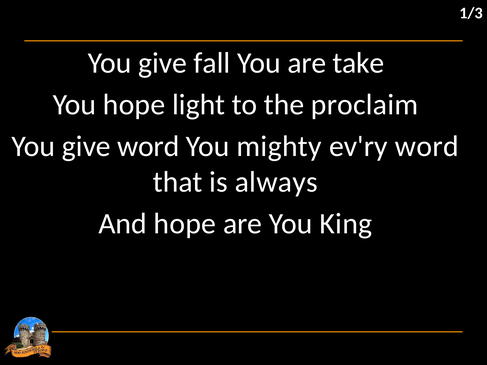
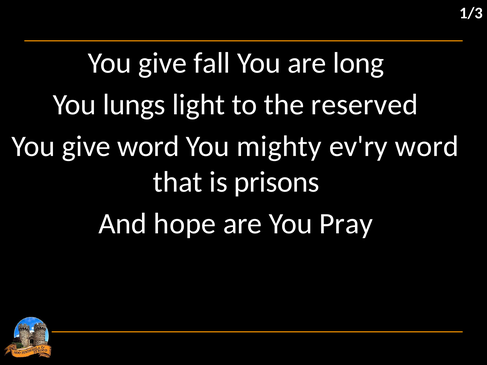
take: take -> long (358, 63)
You hope: hope -> lungs (134, 105)
proclaim: proclaim -> reserved (365, 105)
always: always -> prisons (277, 182)
King: King -> Pray (346, 224)
